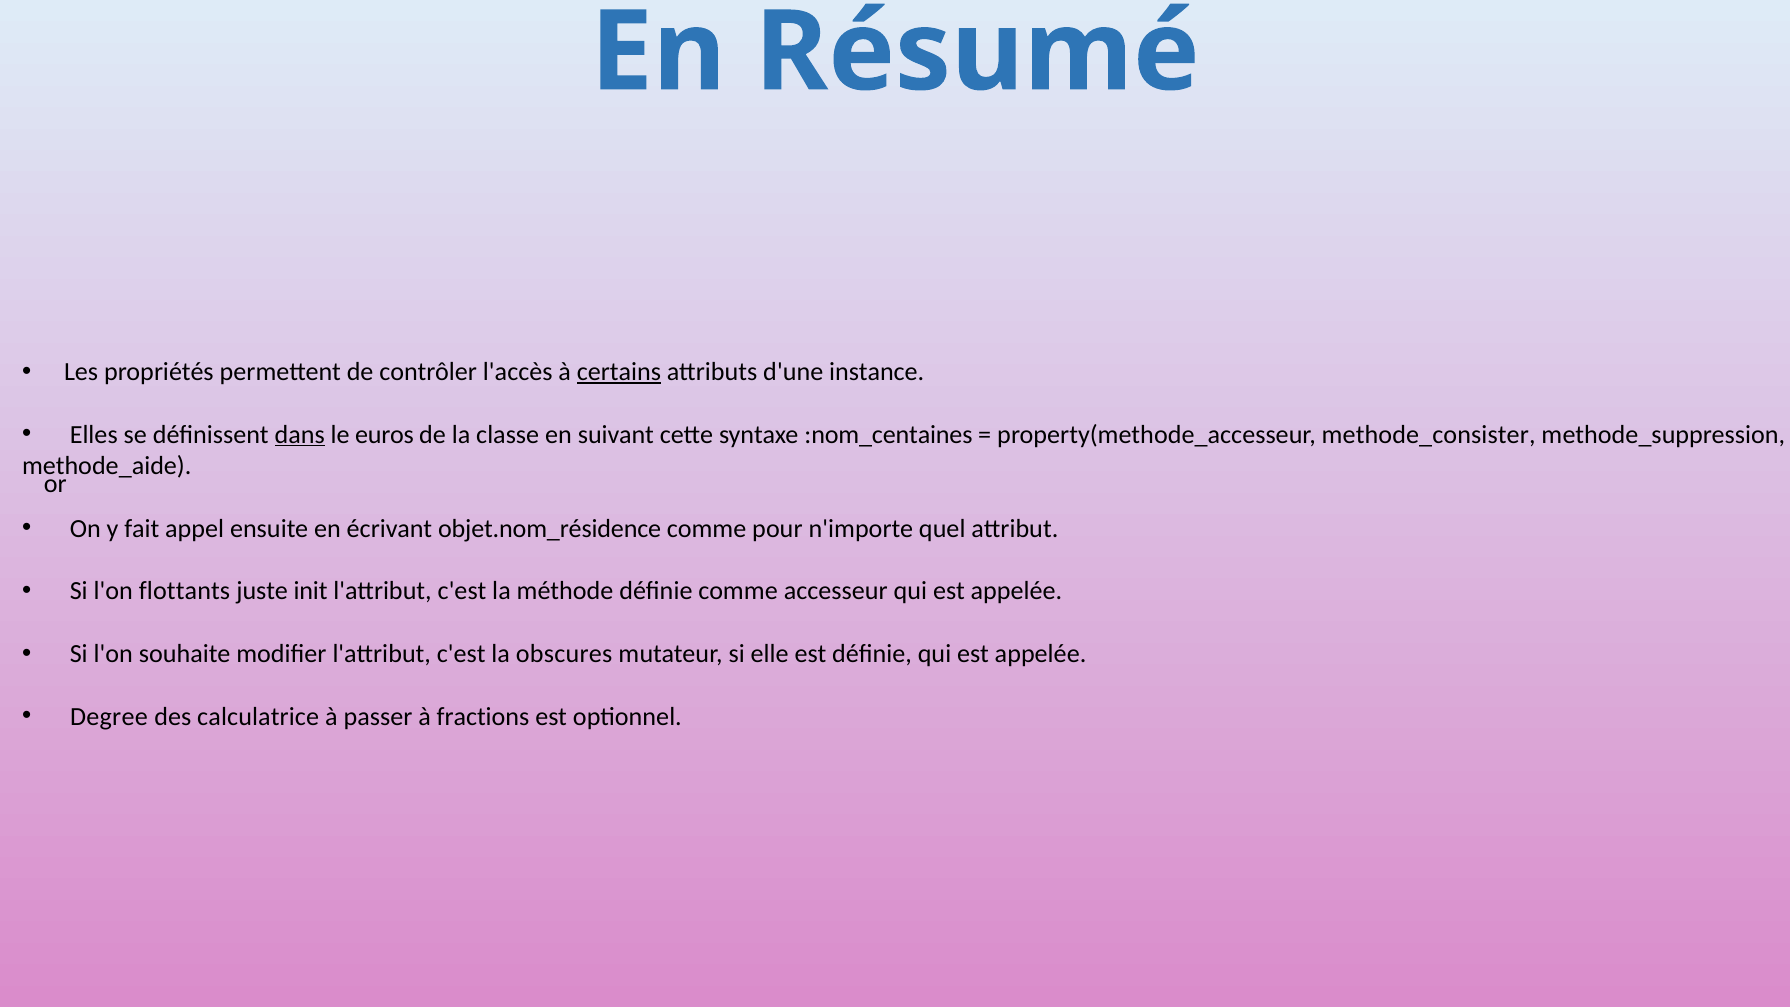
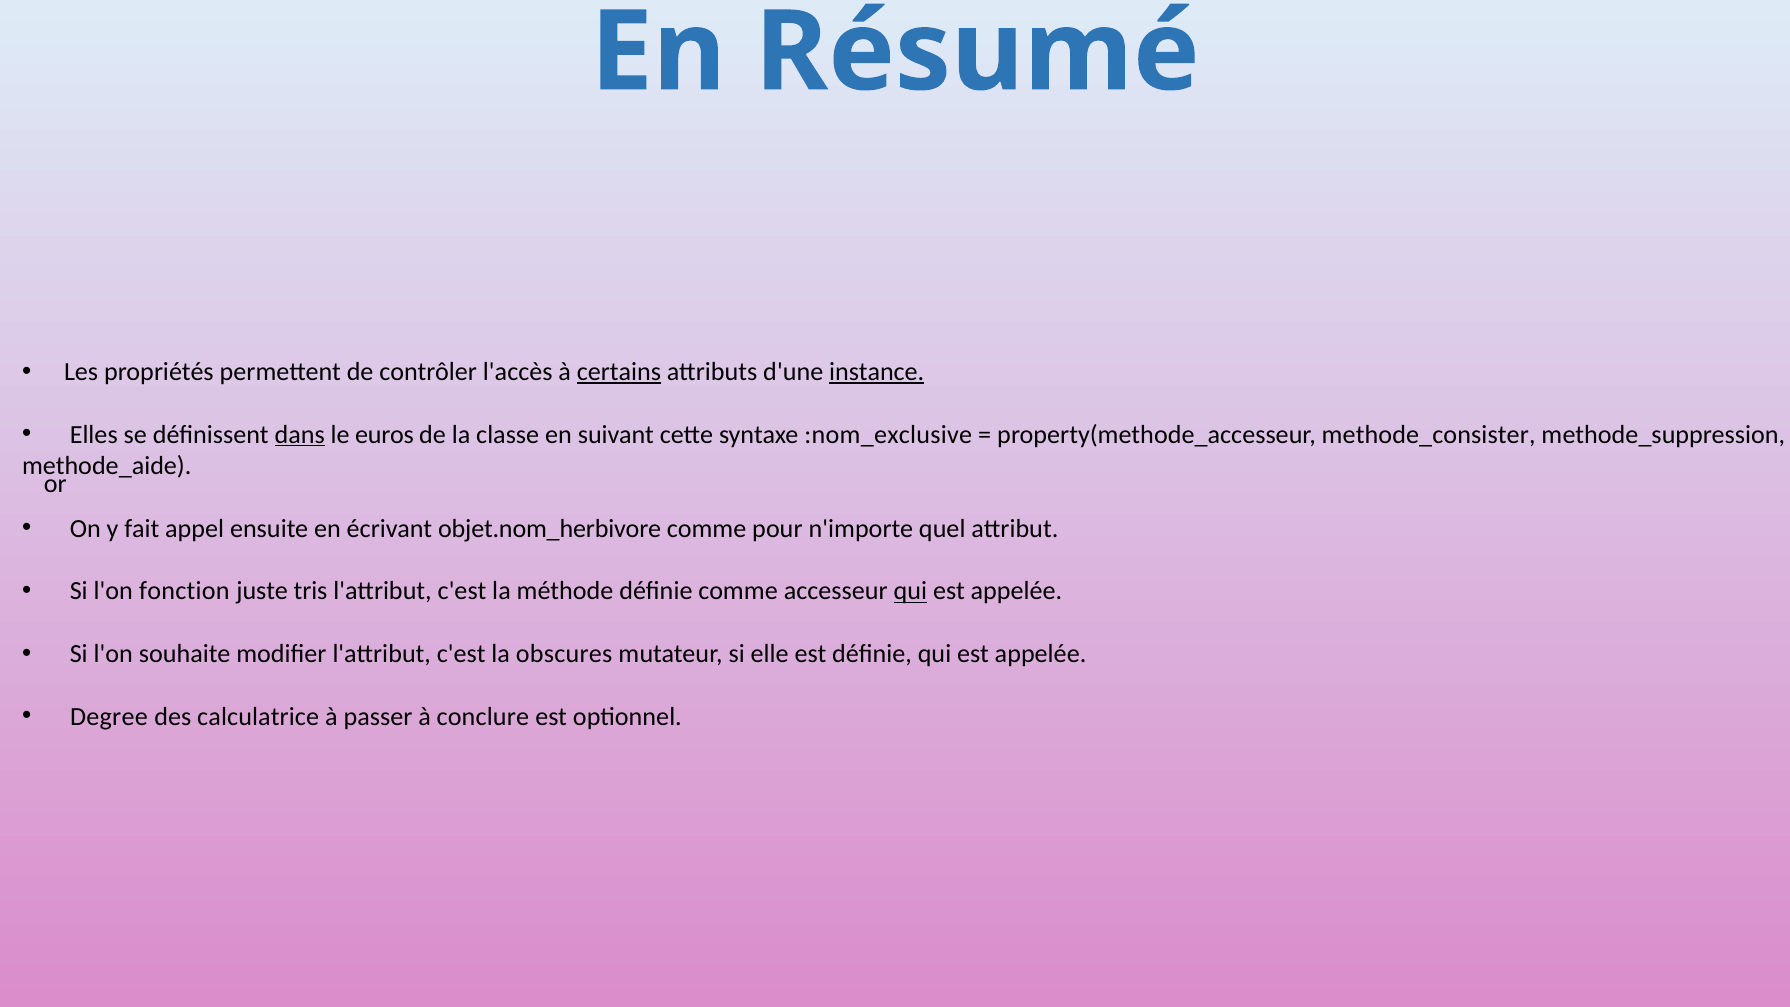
instance underline: none -> present (877, 372)
:nom_centaines: :nom_centaines -> :nom_exclusive (888, 434)
objet.nom_résidence: objet.nom_résidence -> objet.nom_herbivore (550, 528)
flottants: flottants -> fonction (184, 591)
init: init -> tris (310, 591)
qui underline: none -> present (910, 591)
fractions: fractions -> conclure (483, 716)
